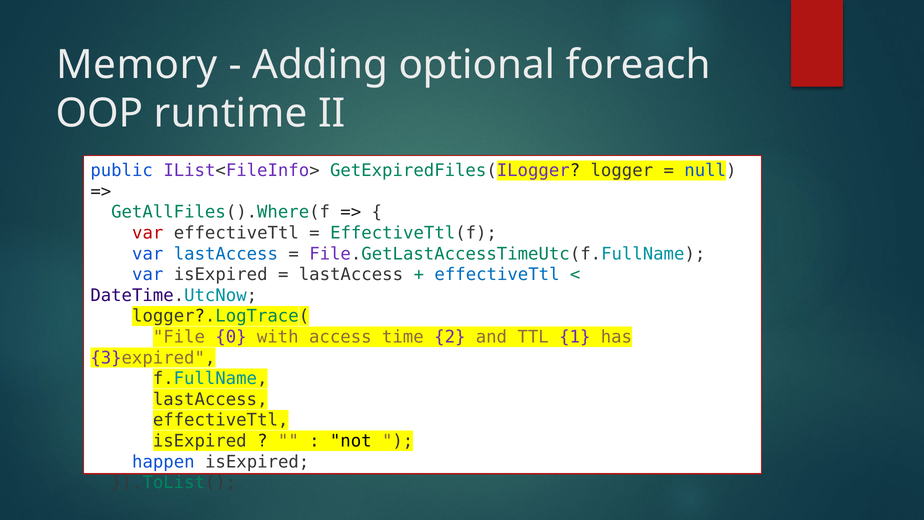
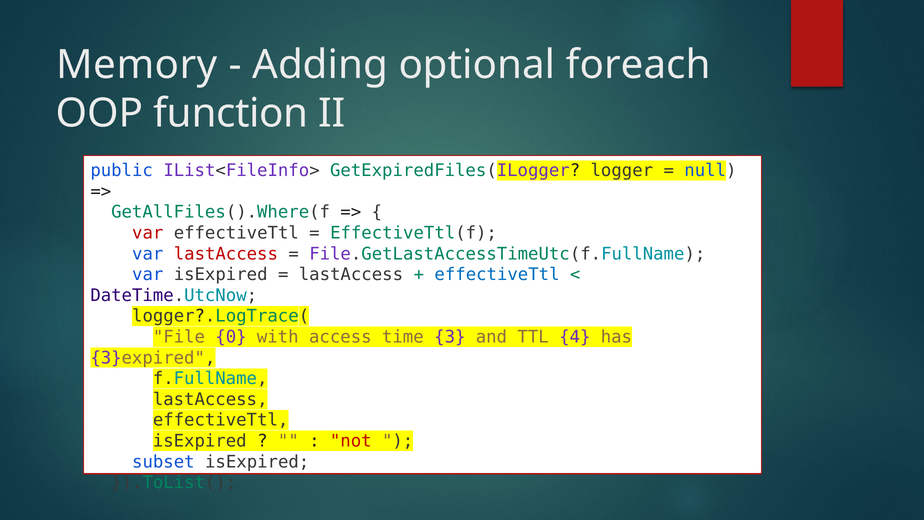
runtime: runtime -> function (231, 113)
lastAccess colour: blue -> red (226, 254)
2: 2 -> 3 (450, 337)
1: 1 -> 4 (575, 337)
not colour: black -> red (351, 441)
happen: happen -> subset (163, 462)
